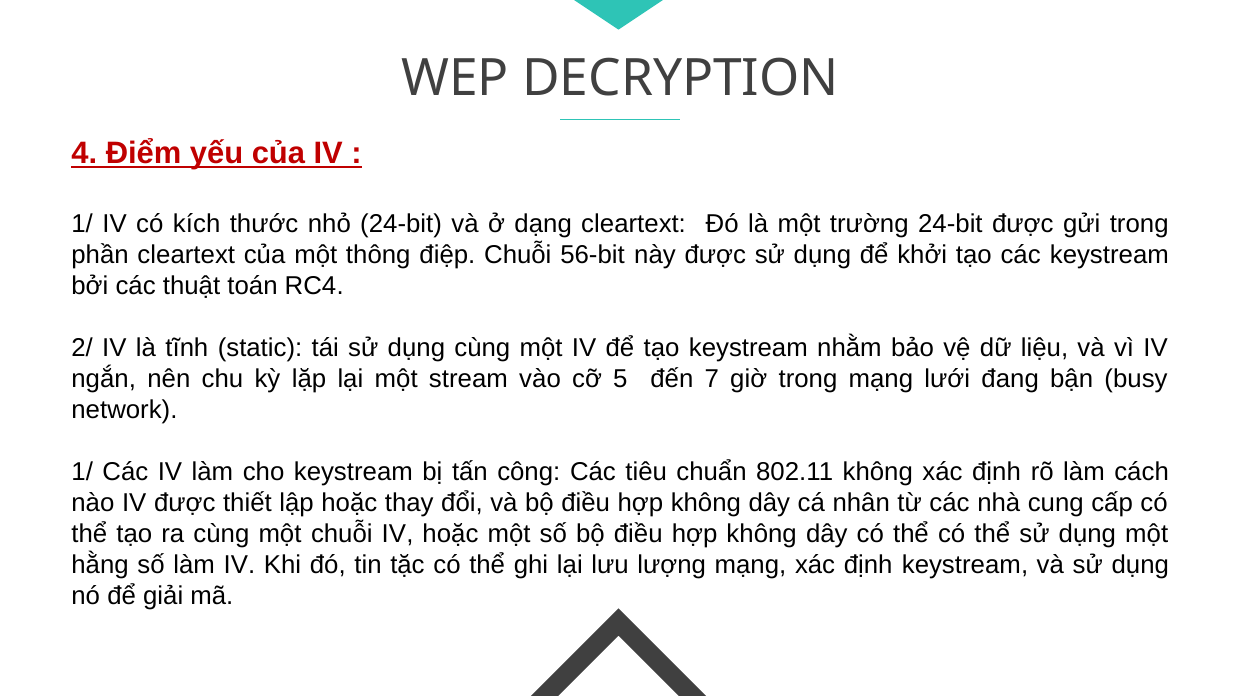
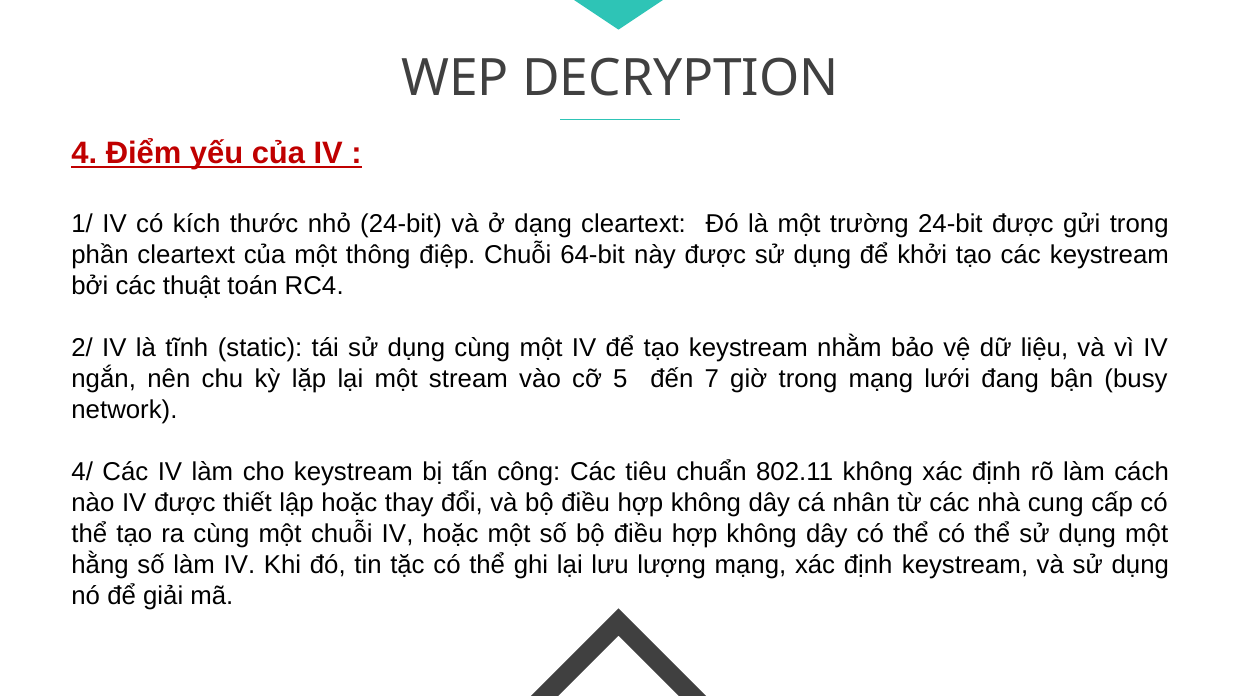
56-bit: 56-bit -> 64-bit (592, 255)
1/: 1/ -> 4/ (82, 472)
